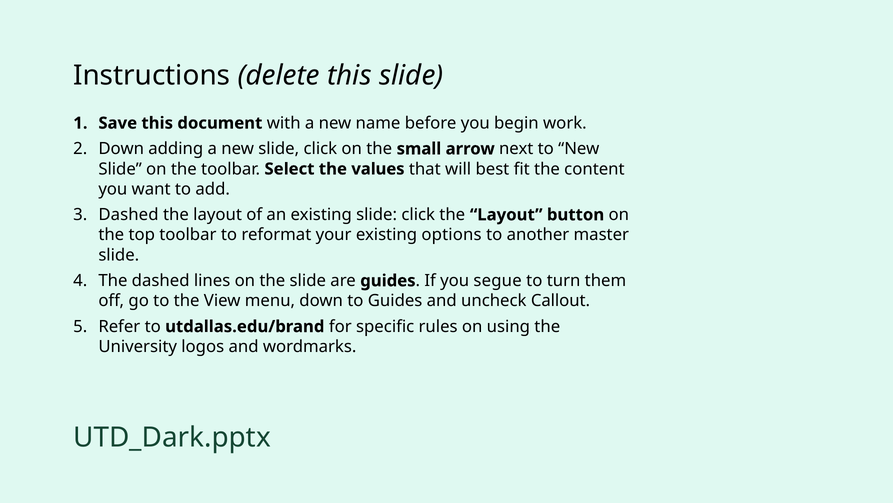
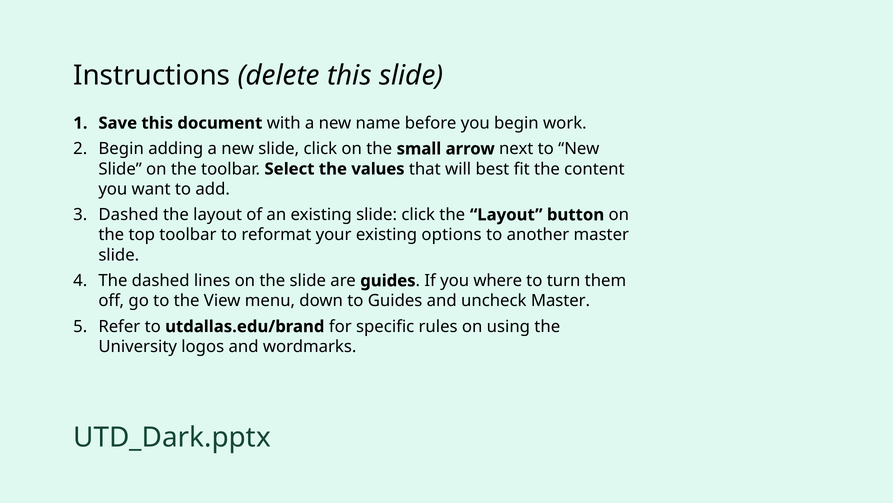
Down: Down -> Begin (121, 149)
segue: segue -> where (498, 280)
uncheck Callout: Callout -> Master (560, 300)
